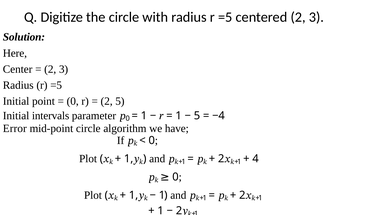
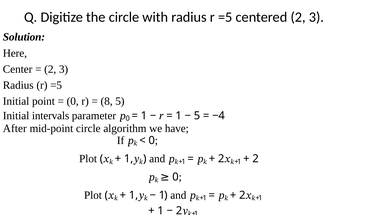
2: 2 -> 8 (107, 101)
Error: Error -> After (15, 128)
4: 4 -> 2 (256, 158)
